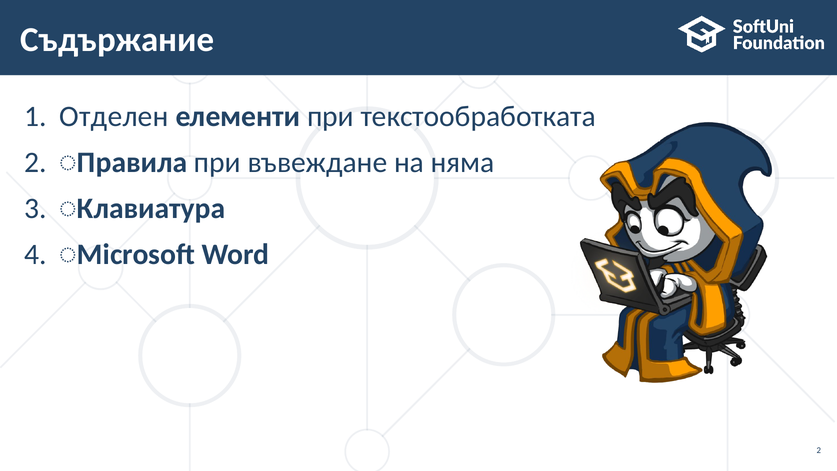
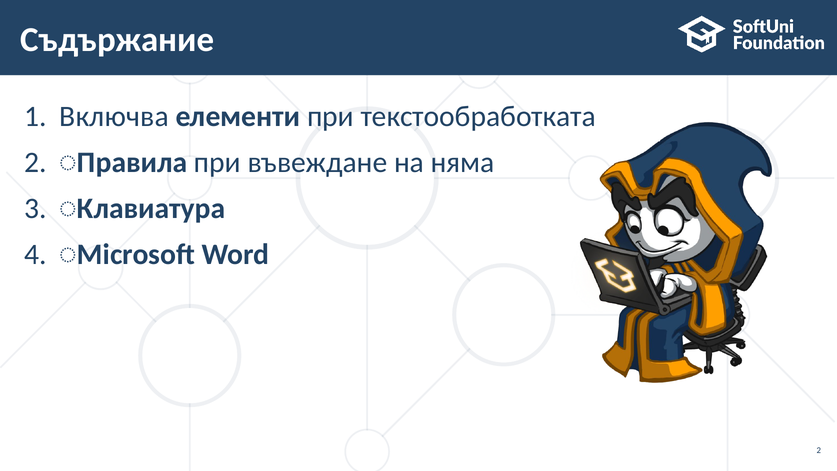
Отделен: Отделен -> Включва (114, 116)
